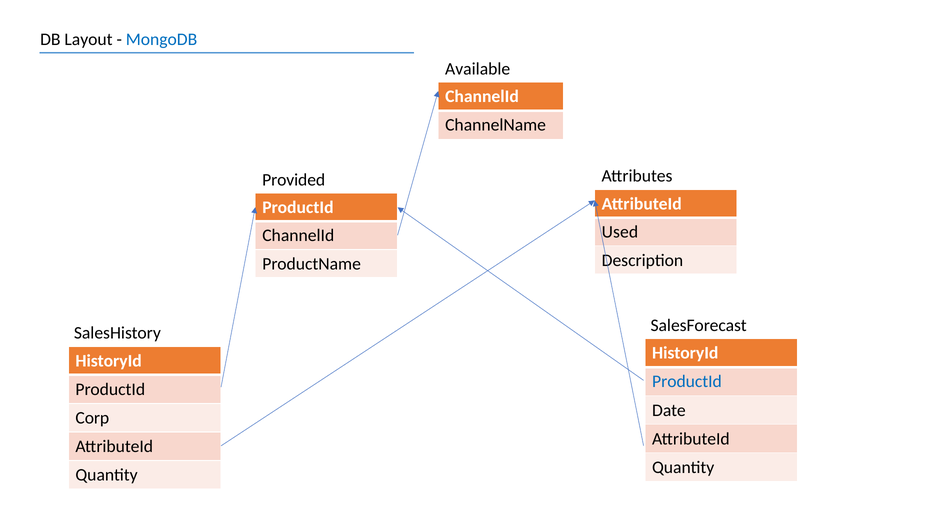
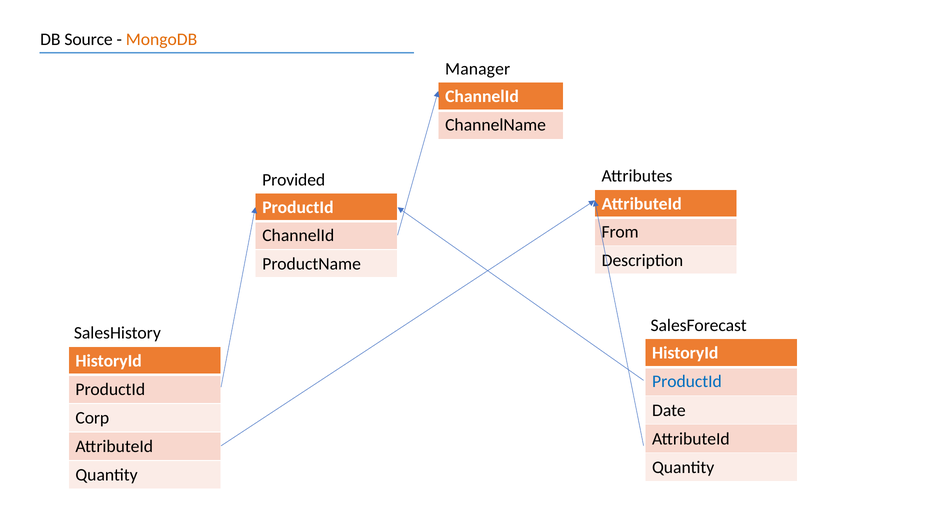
Layout: Layout -> Source (89, 39)
MongoDB colour: blue -> orange (162, 39)
Available: Available -> Manager (478, 69)
Used: Used -> From (620, 232)
